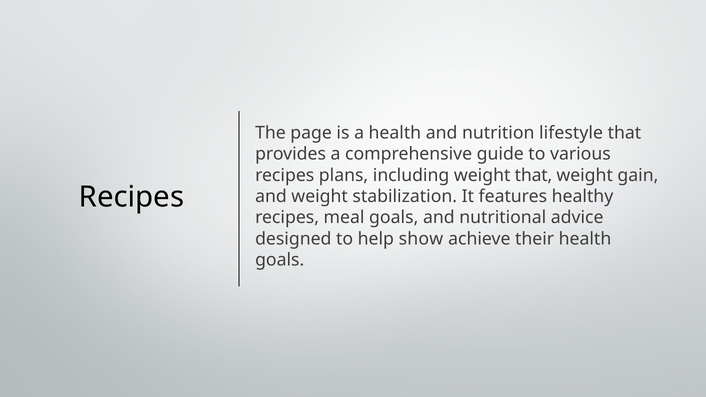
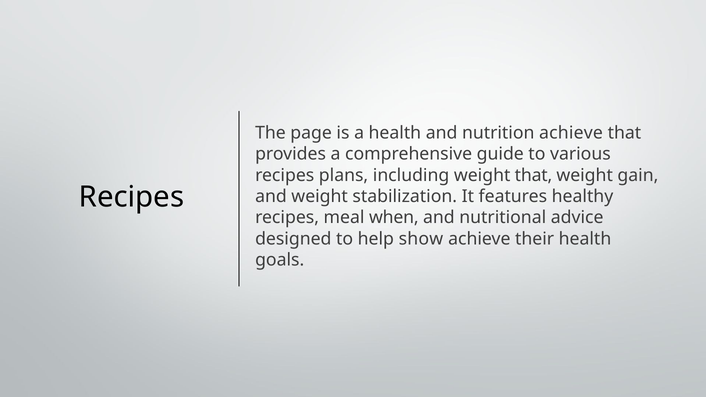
nutrition lifestyle: lifestyle -> achieve (571, 133)
meal goals: goals -> when (394, 218)
